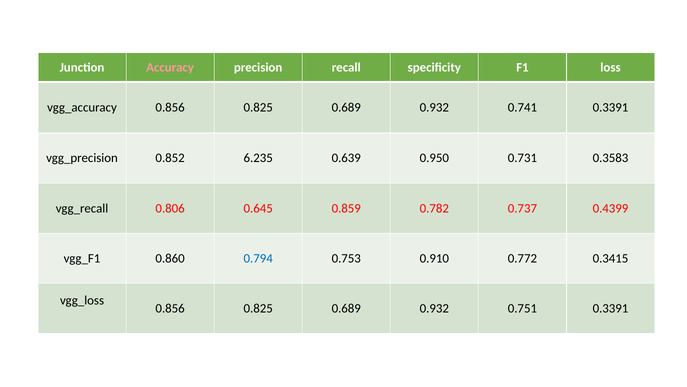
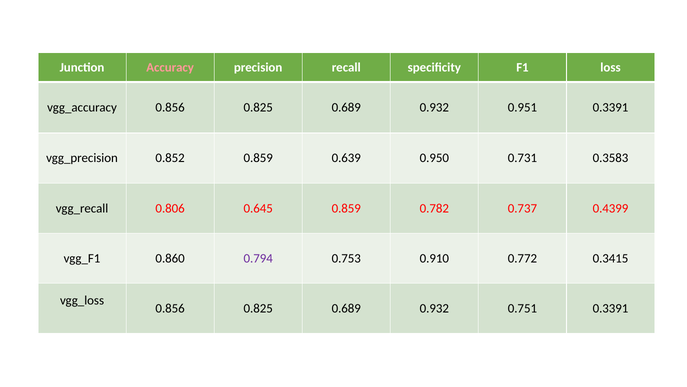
0.741: 0.741 -> 0.951 (522, 108)
0.852 6.235: 6.235 -> 0.859 (258, 158)
0.794 colour: blue -> purple (258, 258)
